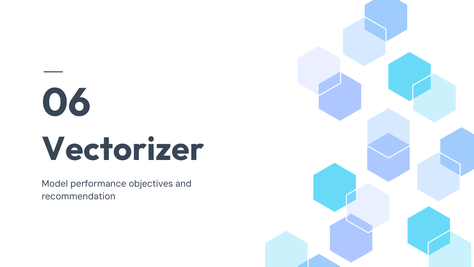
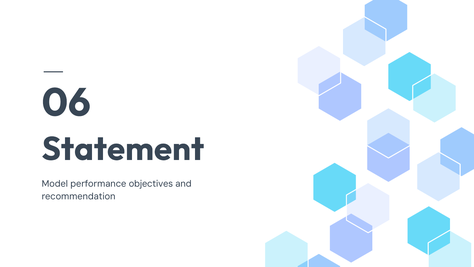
Vectorizer: Vectorizer -> Statement (123, 149)
